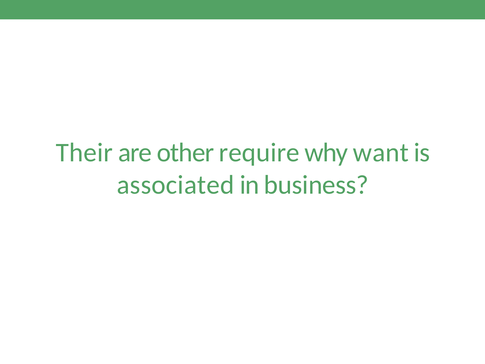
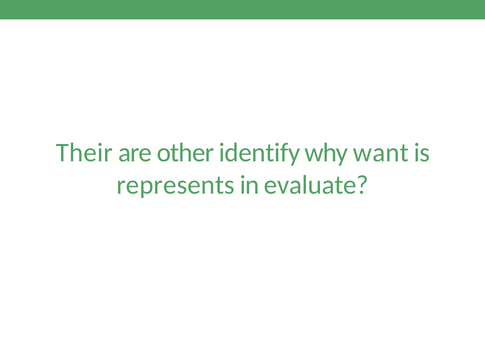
require: require -> identify (259, 153)
associated: associated -> represents (176, 185)
business: business -> evaluate (316, 185)
